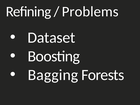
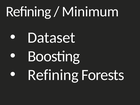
Problems: Problems -> Minimum (90, 12)
Bagging: Bagging -> Refining (53, 75)
